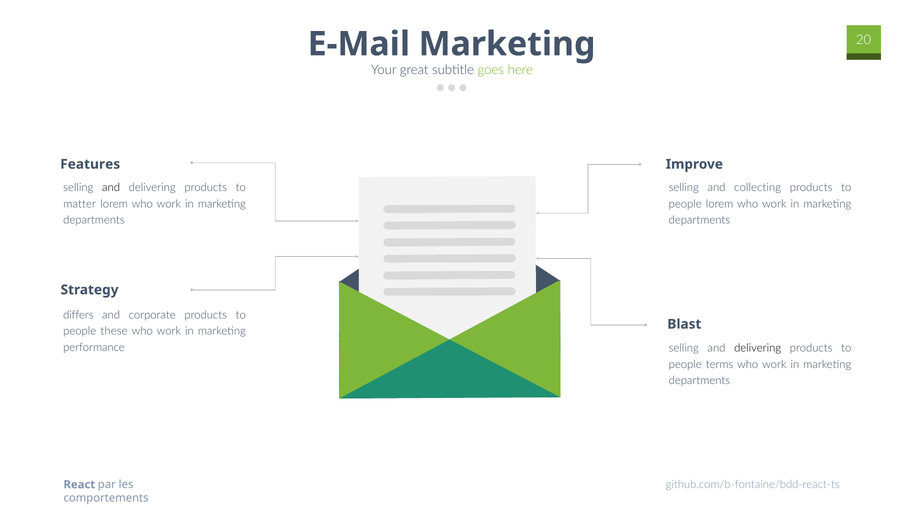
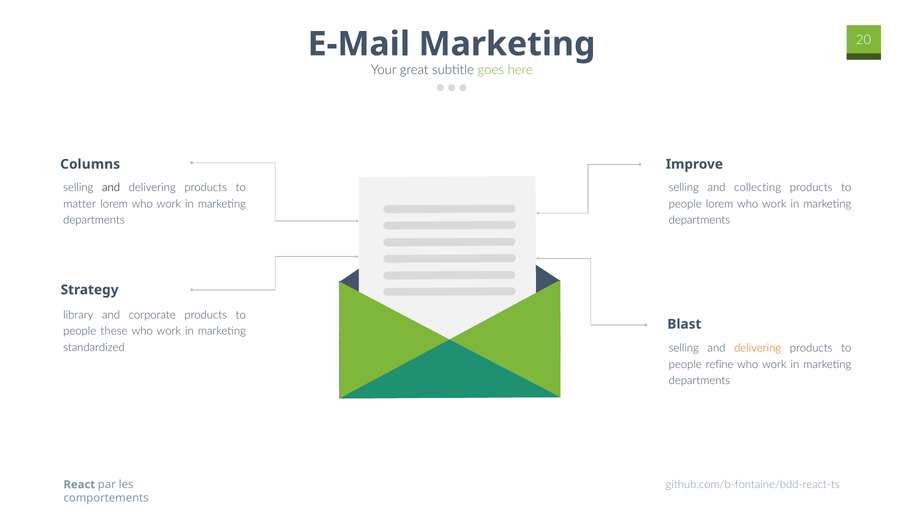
Features: Features -> Columns (90, 164)
differs: differs -> library (78, 315)
performance: performance -> standardized (94, 348)
delivering colour: black -> orange (758, 348)
terms: terms -> refine (720, 364)
